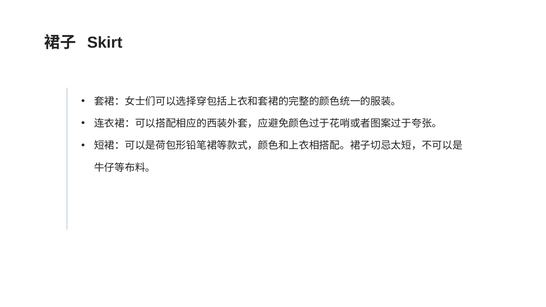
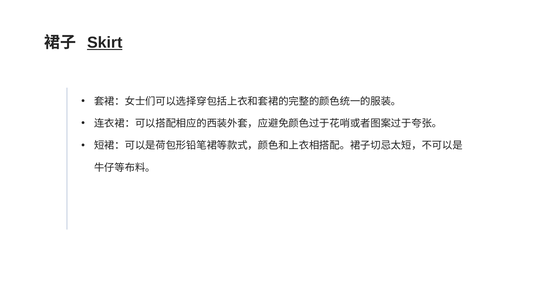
Skirt underline: none -> present (105, 43)
